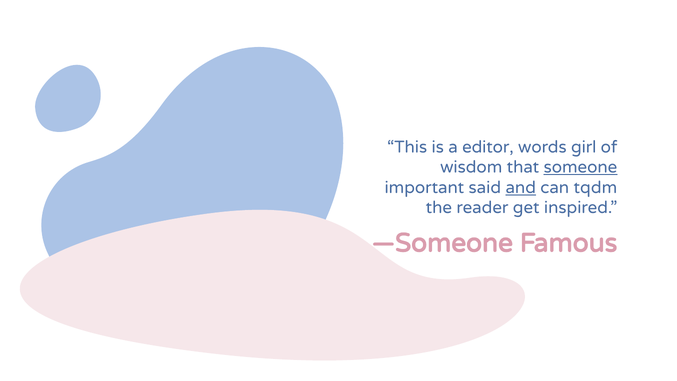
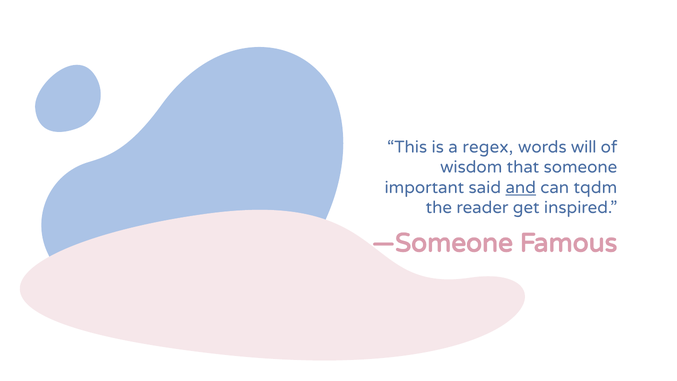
editor: editor -> regex (488, 147)
girl: girl -> will (584, 147)
someone underline: present -> none (580, 167)
